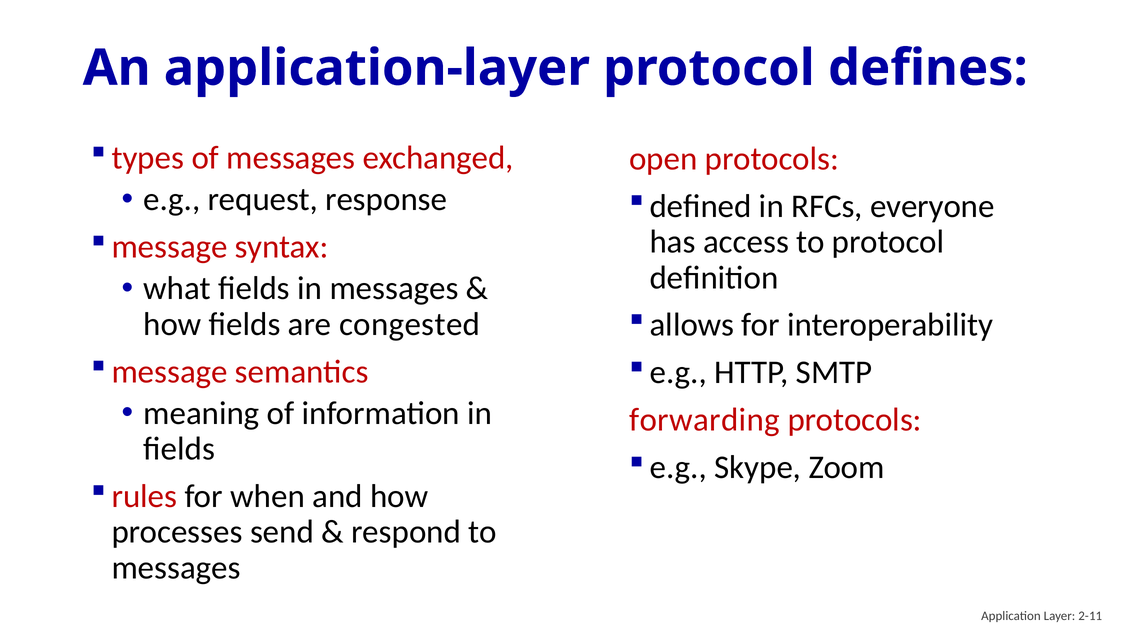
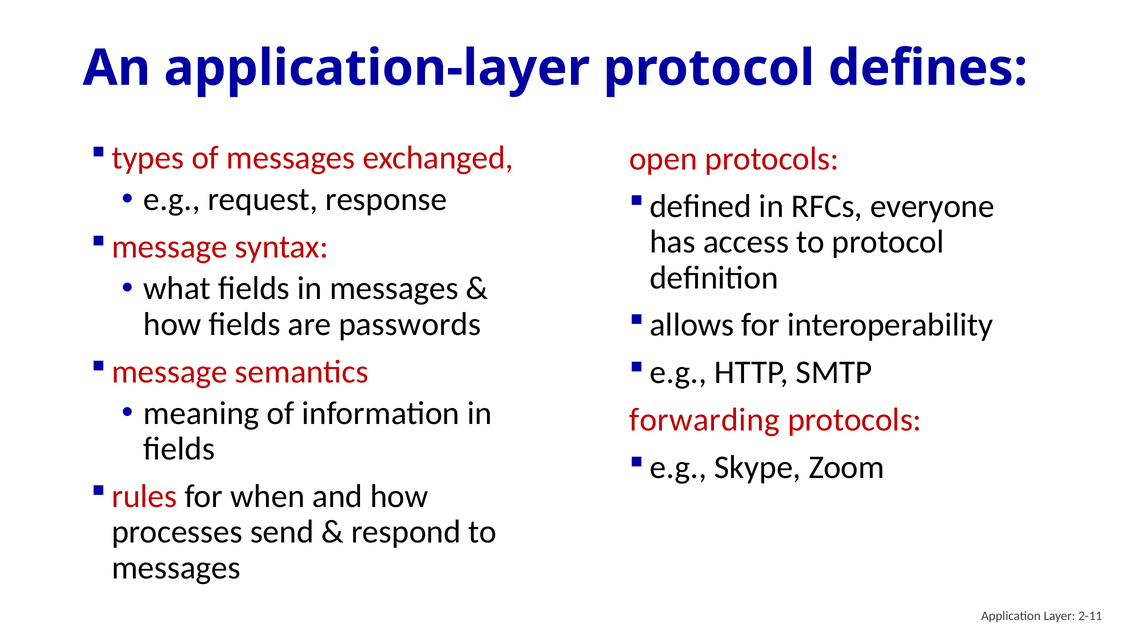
congested: congested -> passwords (410, 324)
